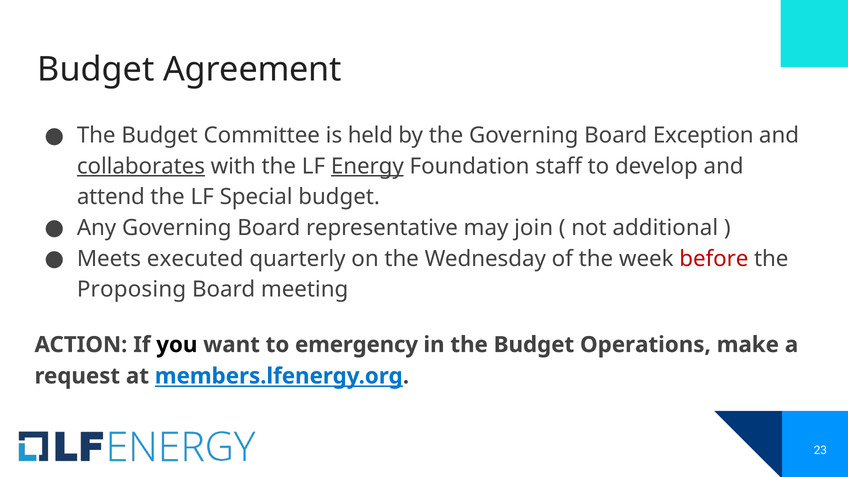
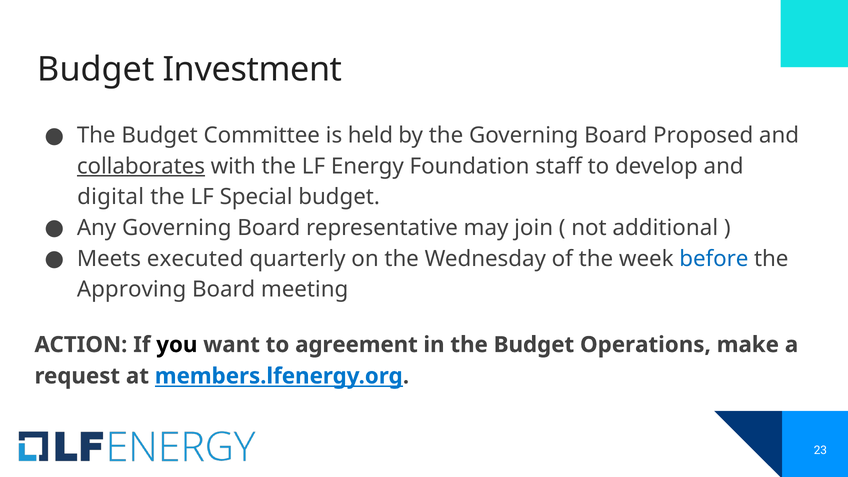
Agreement: Agreement -> Investment (252, 69)
Exception: Exception -> Proposed (703, 135)
Energy underline: present -> none (367, 166)
attend: attend -> digital (111, 197)
before colour: red -> blue (714, 259)
Proposing: Proposing -> Approving (132, 290)
emergency: emergency -> agreement (356, 345)
